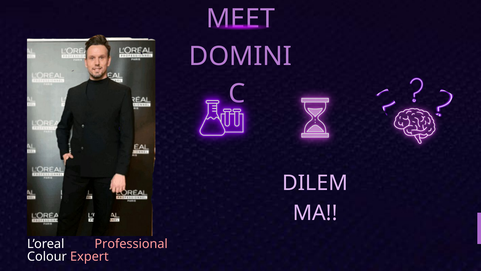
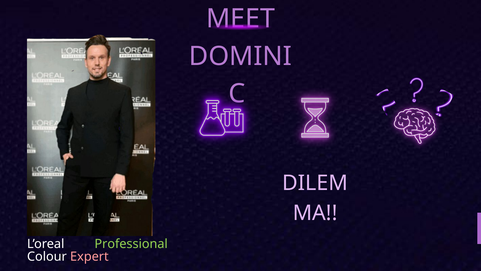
Professional colour: pink -> light green (131, 244)
